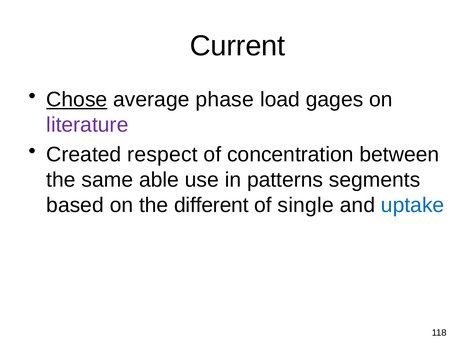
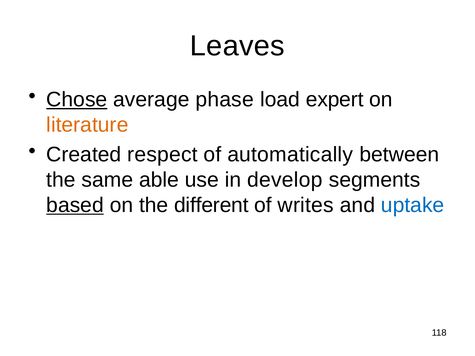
Current: Current -> Leaves (237, 46)
gages: gages -> expert (335, 100)
literature colour: purple -> orange (87, 125)
concentration: concentration -> automatically (290, 155)
patterns: patterns -> develop (285, 180)
based underline: none -> present (75, 205)
single: single -> writes (306, 205)
